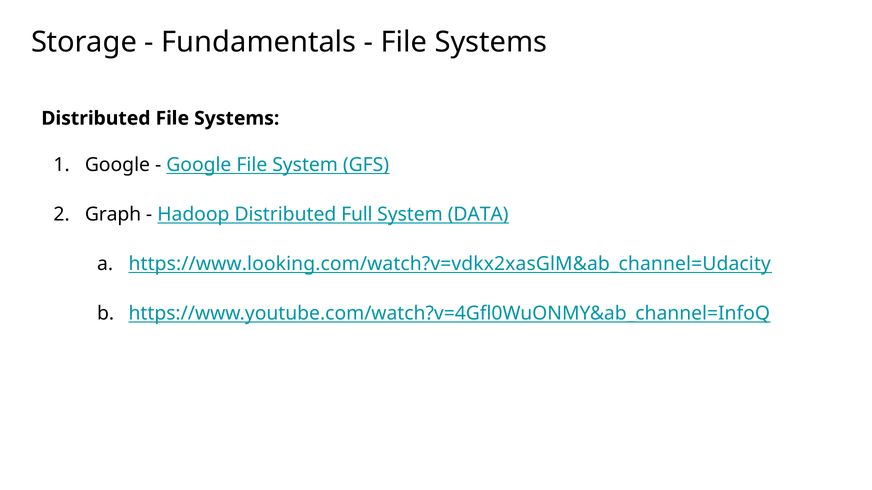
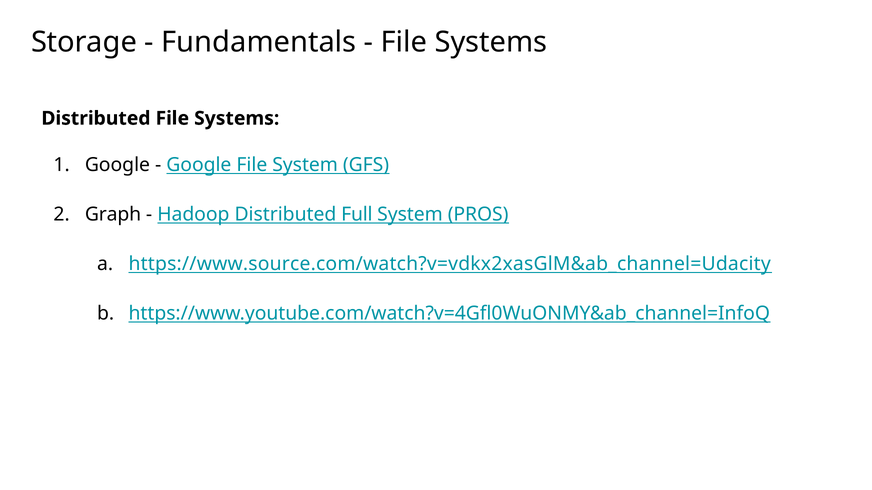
DATA: DATA -> PROS (478, 214)
https://www.looking.com/watch?v=vdkx2xasGlM&ab_channel=Udacity: https://www.looking.com/watch?v=vdkx2xasGlM&ab_channel=Udacity -> https://www.source.com/watch?v=vdkx2xasGlM&ab_channel=Udacity (450, 264)
